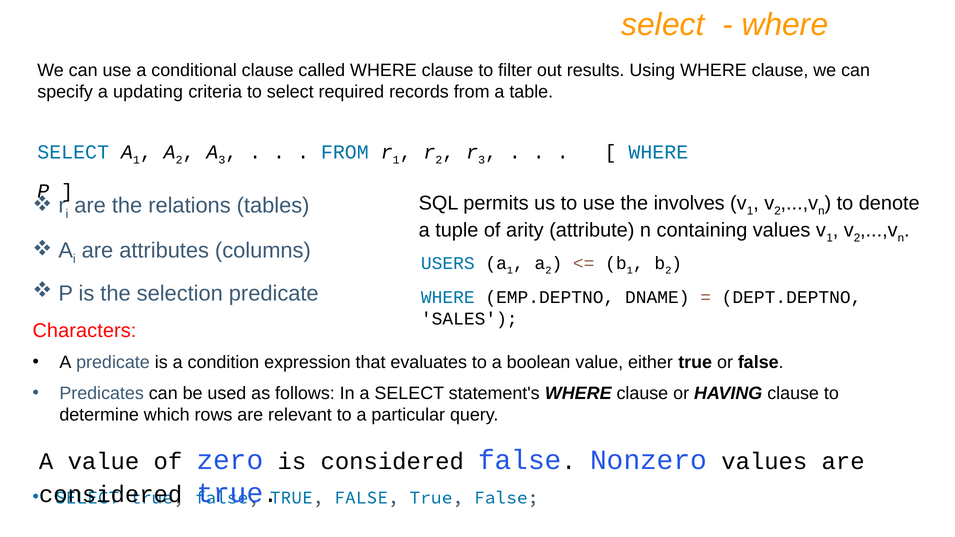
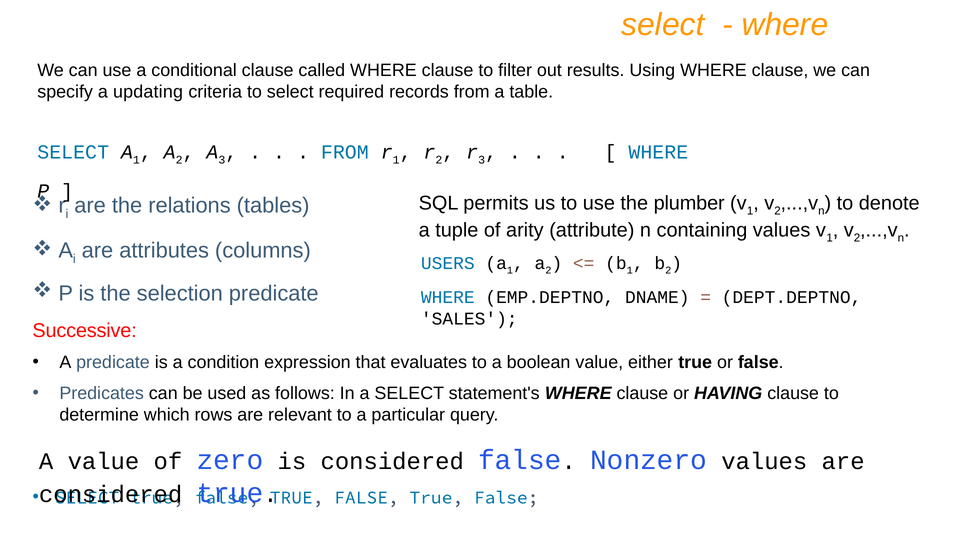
involves: involves -> plumber (689, 203)
Characters: Characters -> Successive (85, 331)
